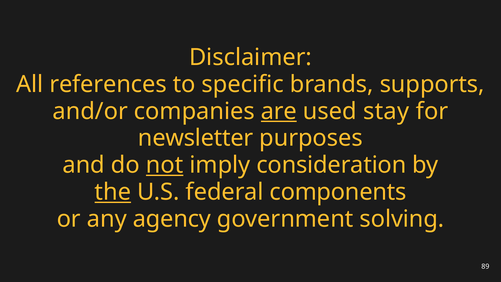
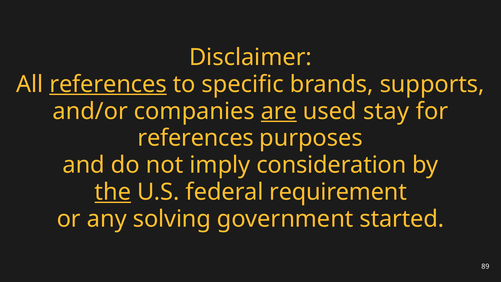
references underline: none -> present (108, 84)
newsletter: newsletter -> references (196, 138)
not underline: present -> none (165, 165)
components: components -> requirement (338, 192)
agency: agency -> solving (172, 219)
solving: solving -> started (402, 219)
